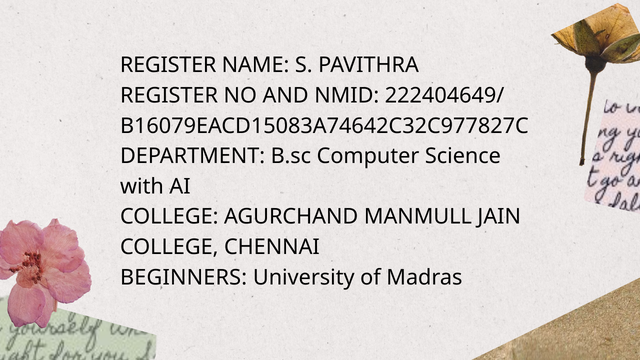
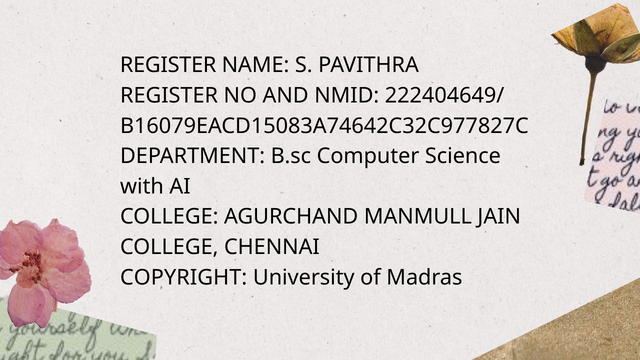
BEGINNERS: BEGINNERS -> COPYRIGHT (184, 277)
